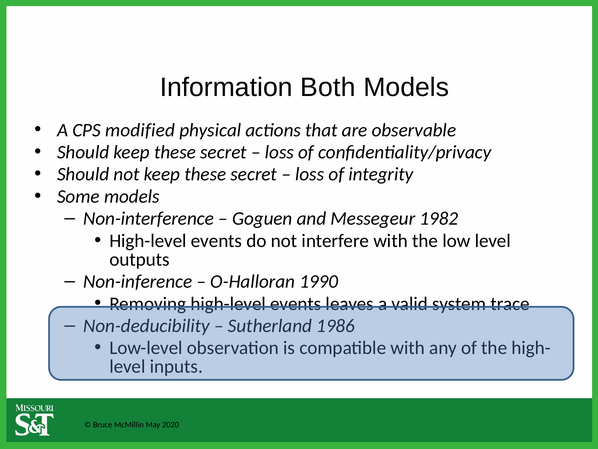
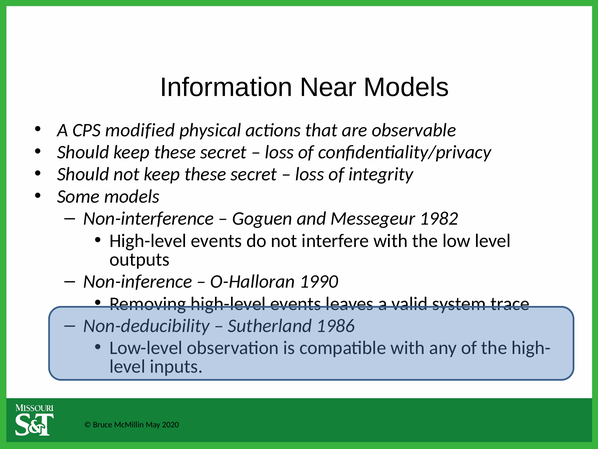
Both: Both -> Near (328, 87)
